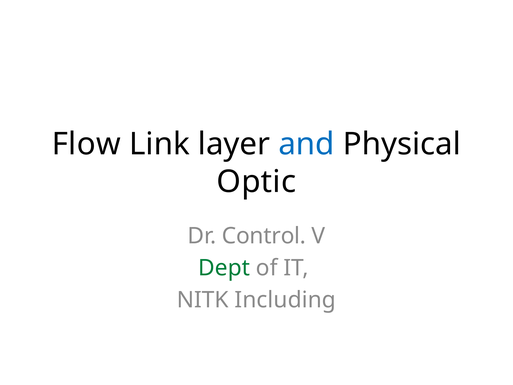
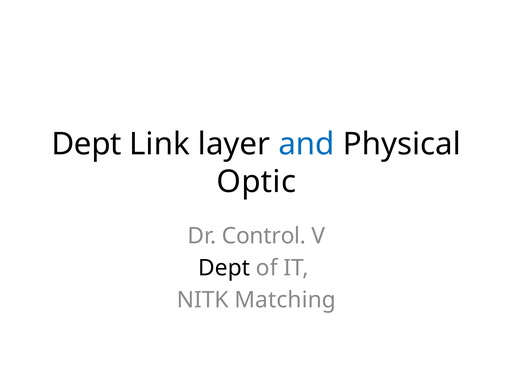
Flow: Flow -> Dept (87, 144)
Dept colour: green -> black (224, 268)
Including: Including -> Matching (285, 300)
